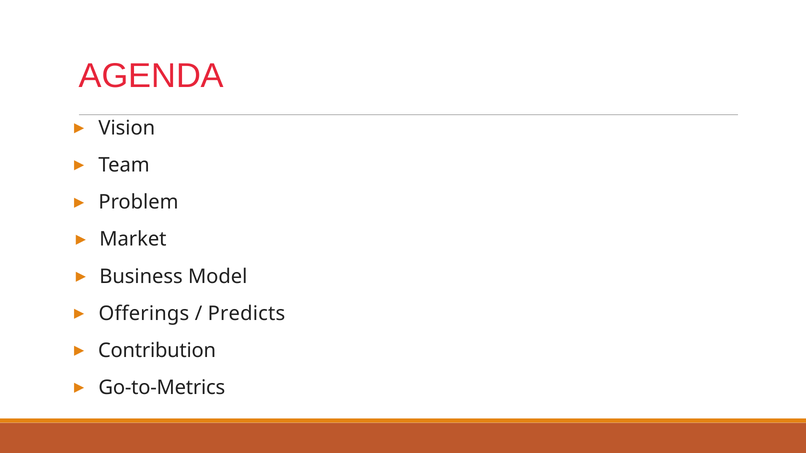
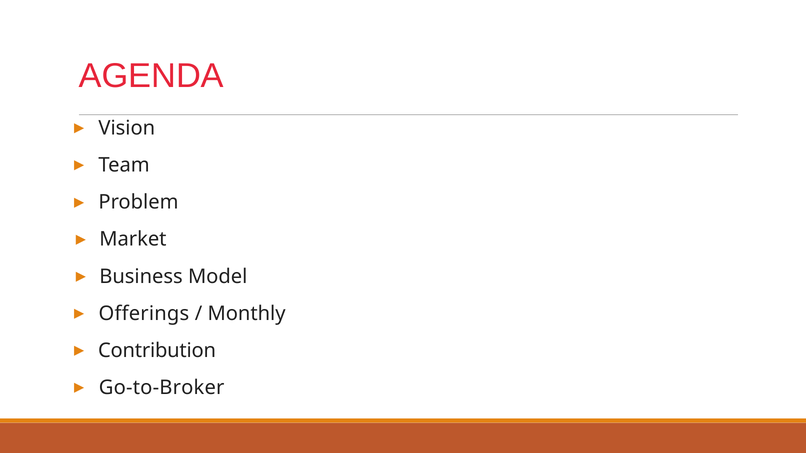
Predicts: Predicts -> Monthly (247, 314)
Go-to-Metrics: Go-to-Metrics -> Go-to-Broker (162, 388)
